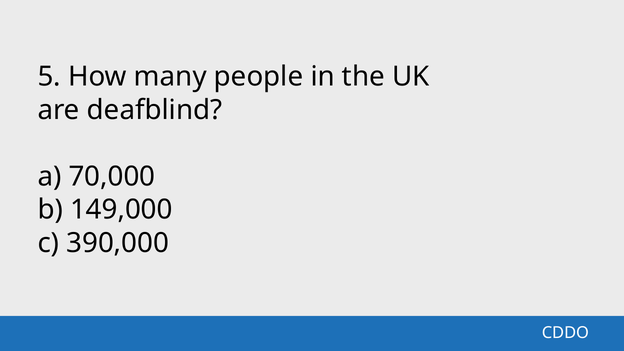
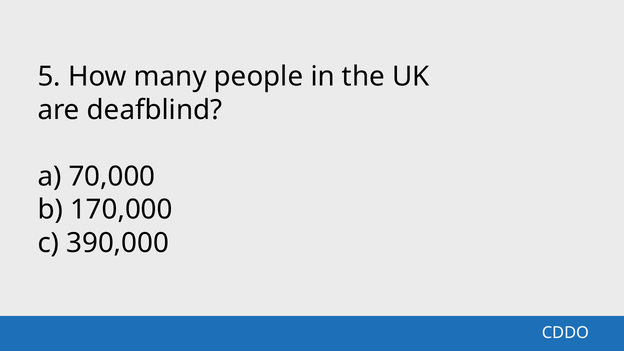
149,000: 149,000 -> 170,000 (121, 210)
